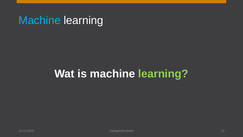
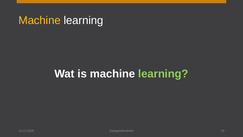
Machine colour: light blue -> yellow (40, 20)
